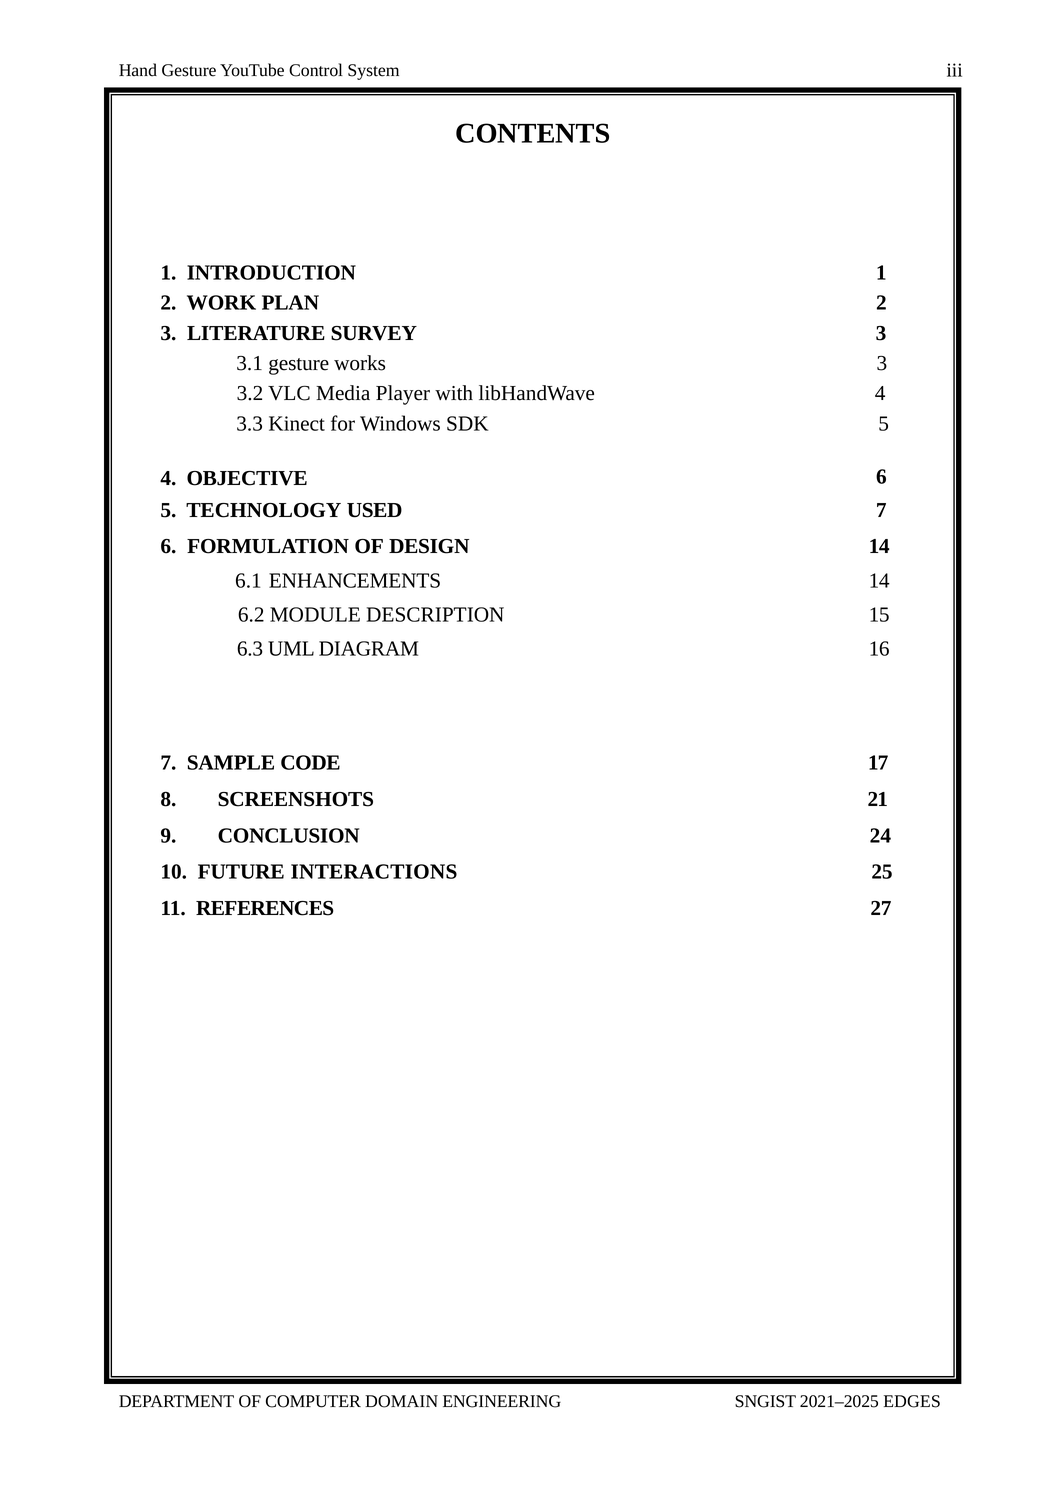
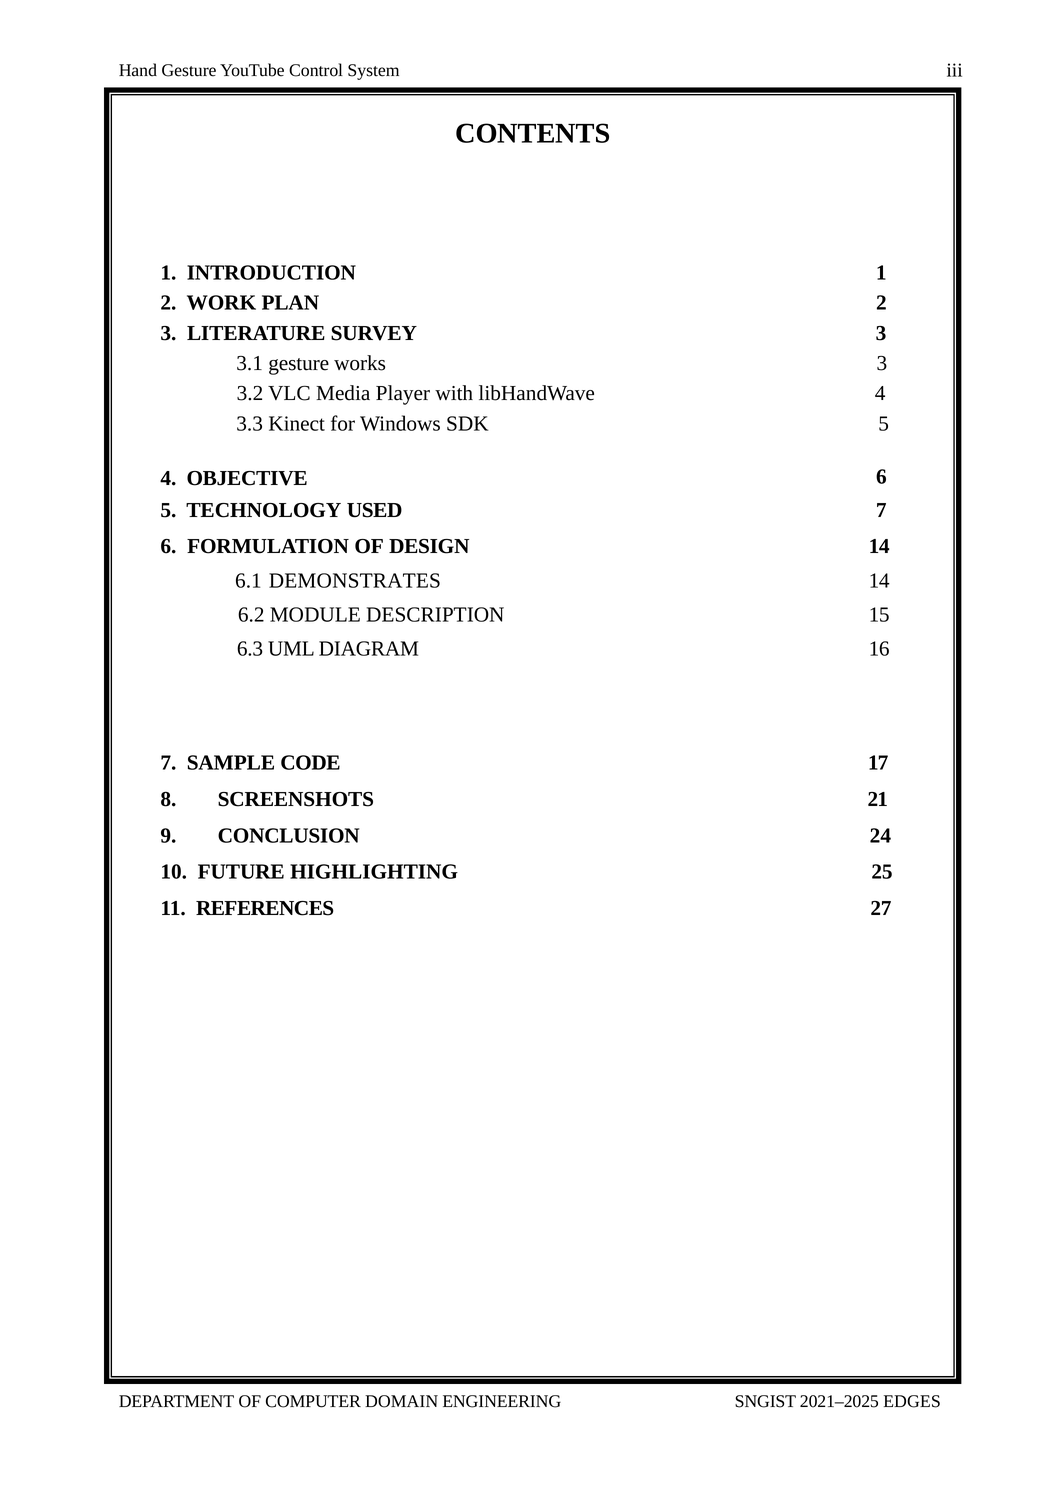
ENHANCEMENTS: ENHANCEMENTS -> DEMONSTRATES (355, 580)
INTERACTIONS: INTERACTIONS -> HIGHLIGHTING (374, 872)
